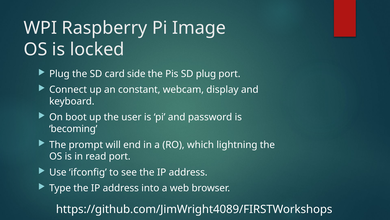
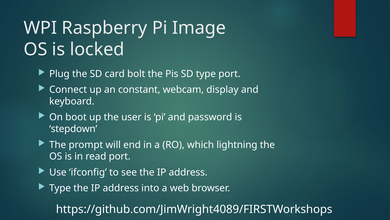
side: side -> bolt (136, 74)
SD plug: plug -> type (206, 74)
becoming: becoming -> stepdown (73, 129)
